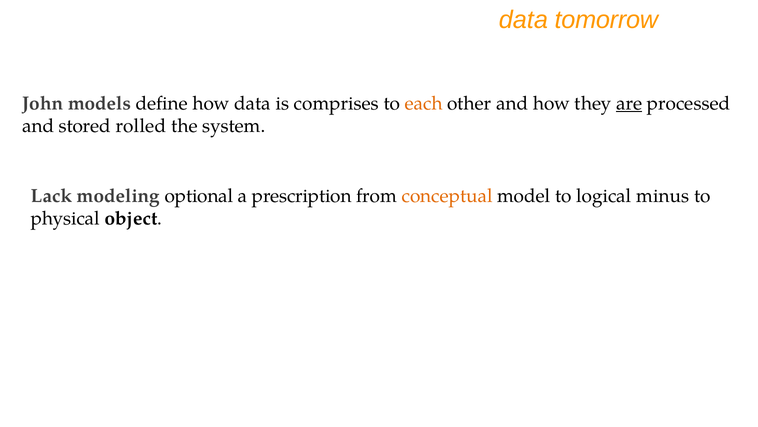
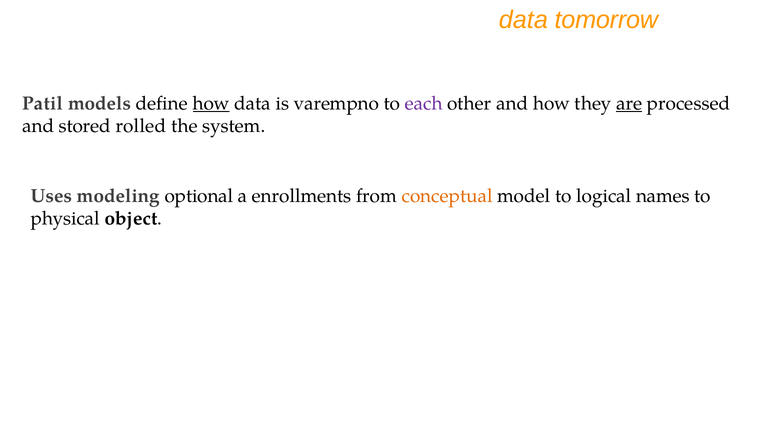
John: John -> Patil (43, 103)
how underline: none -> present (211, 103)
comprises: comprises -> varempno (336, 103)
each colour: orange -> purple (424, 103)
Lack: Lack -> Uses (51, 195)
prescription: prescription -> enrollments (302, 195)
minus: minus -> names (663, 195)
